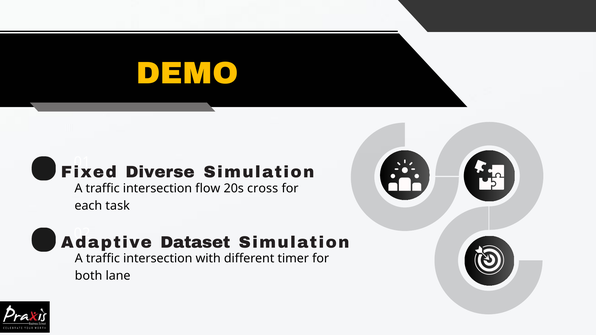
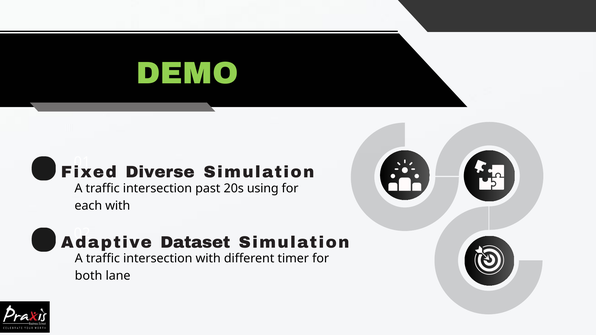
DEMO colour: yellow -> light green (187, 73)
flow: flow -> past (208, 189)
cross: cross -> using (263, 189)
each task: task -> with (118, 206)
